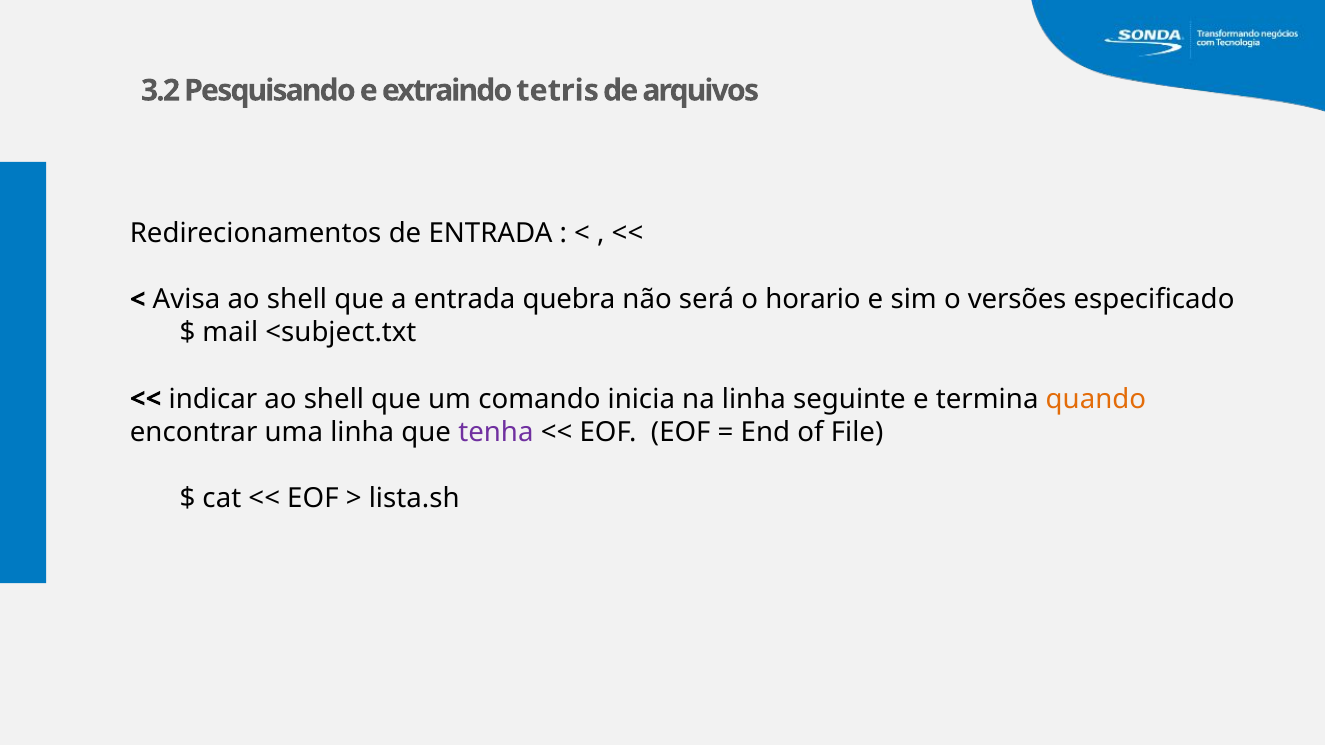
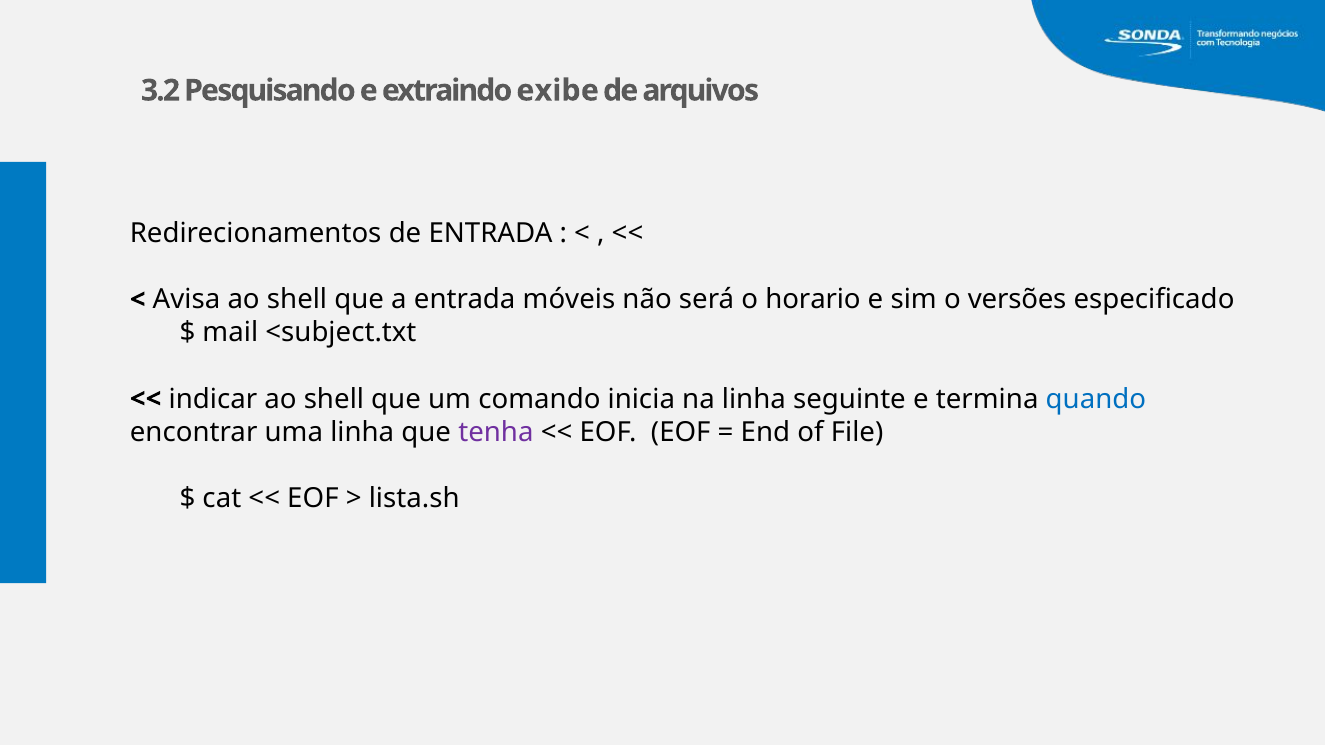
tetris: tetris -> exibe (558, 91)
quebra: quebra -> móveis (569, 300)
quando colour: orange -> blue (1096, 399)
